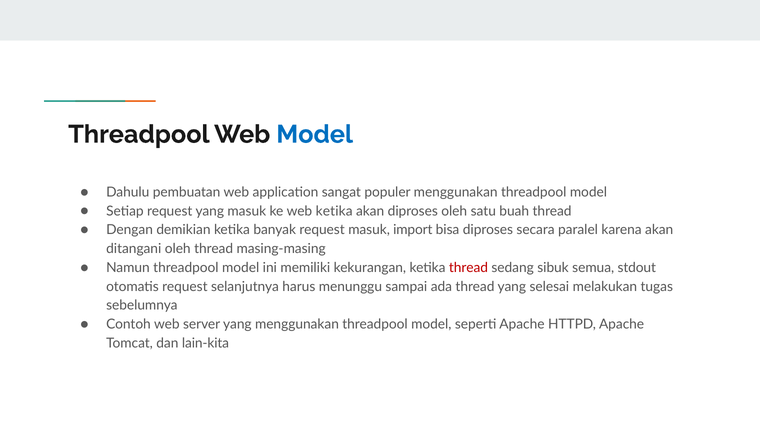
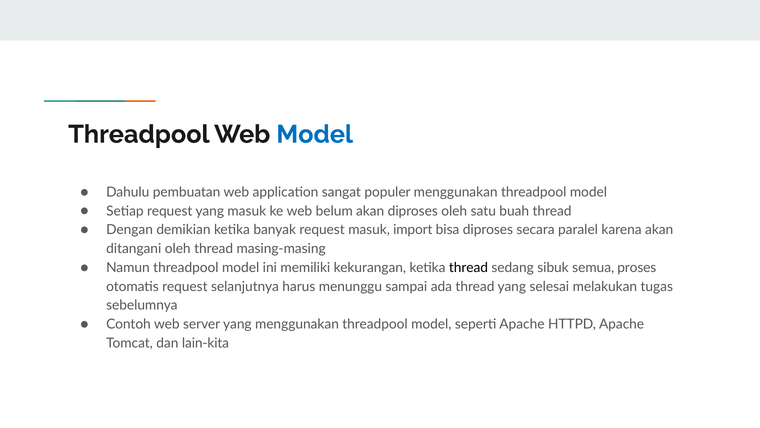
web ketika: ketika -> belum (334, 211)
thread colour: red -> black (468, 267)
stdout: stdout -> proses (637, 267)
